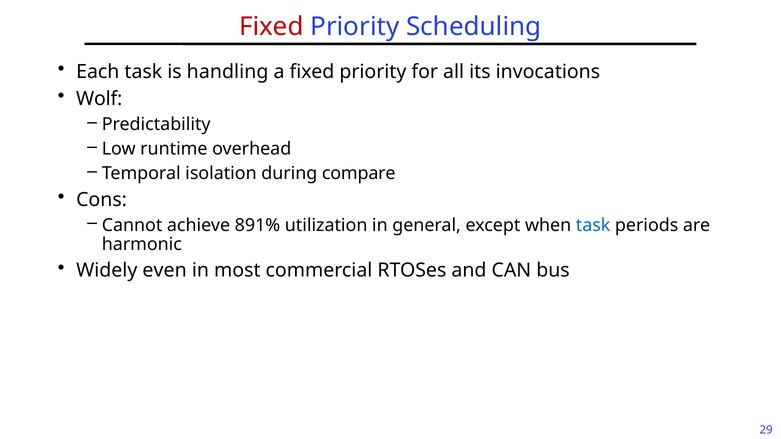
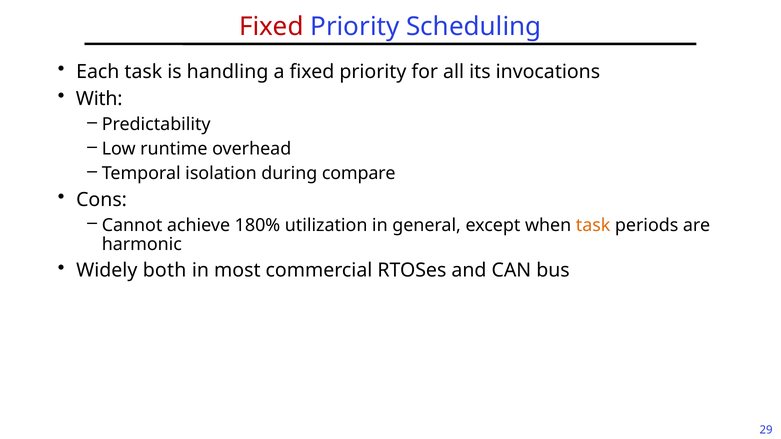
Wolf: Wolf -> With (99, 99)
891%: 891% -> 180% (257, 225)
task colour: blue -> orange (593, 225)
even: even -> both (165, 271)
